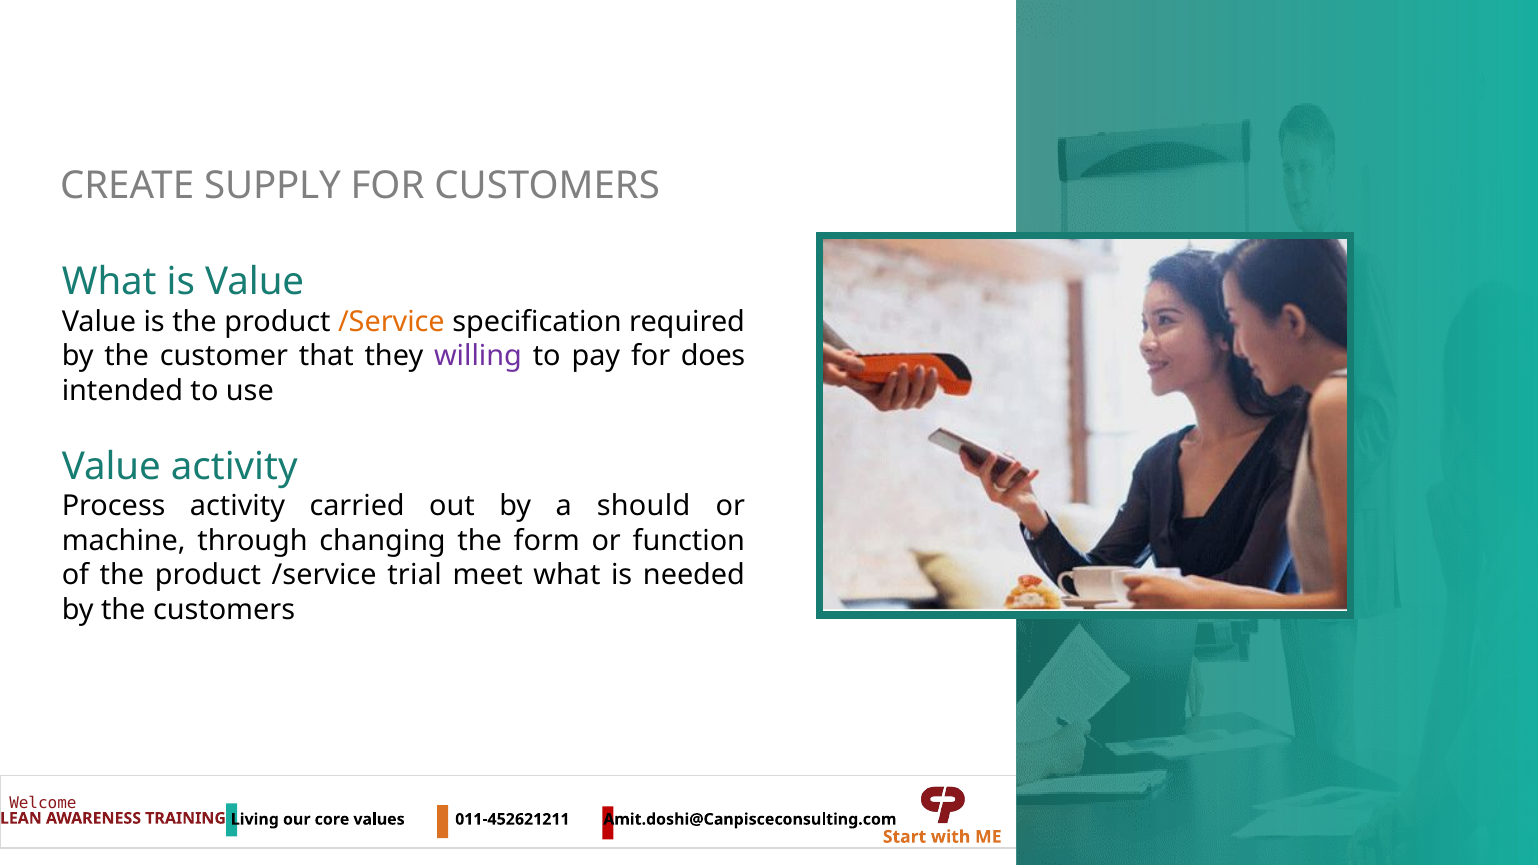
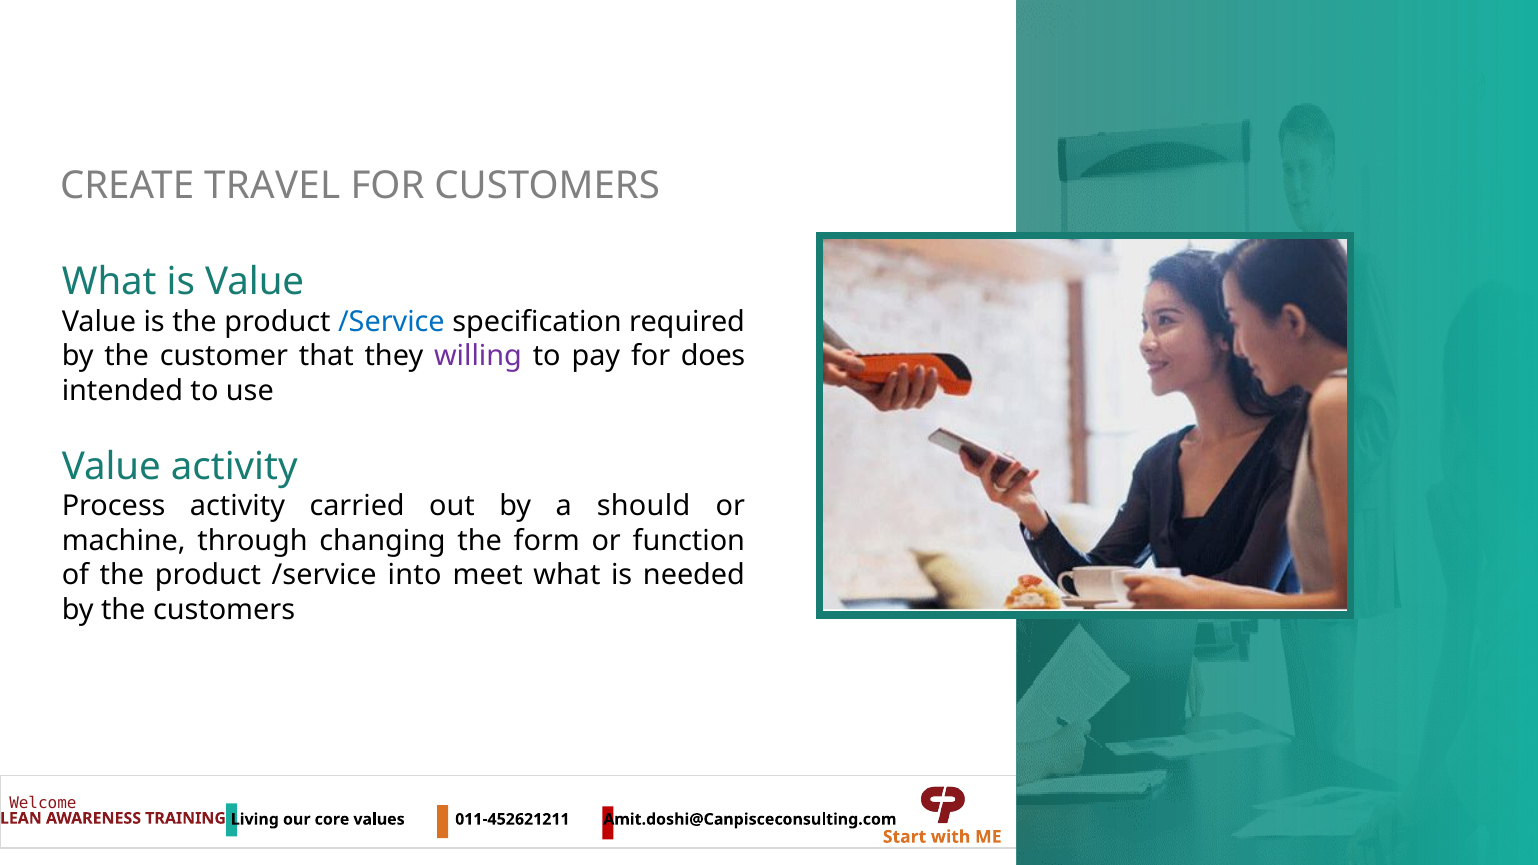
SUPPLY: SUPPLY -> TRAVEL (272, 186)
/Service colour: orange -> blue (391, 322)
trial: trial -> into (415, 575)
